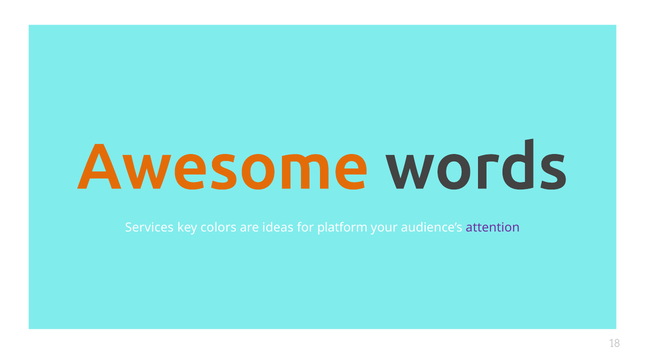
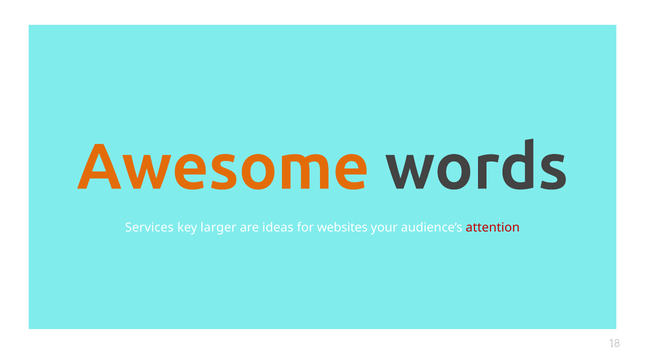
colors: colors -> larger (219, 228)
platform: platform -> websites (342, 228)
attention colour: purple -> red (493, 228)
